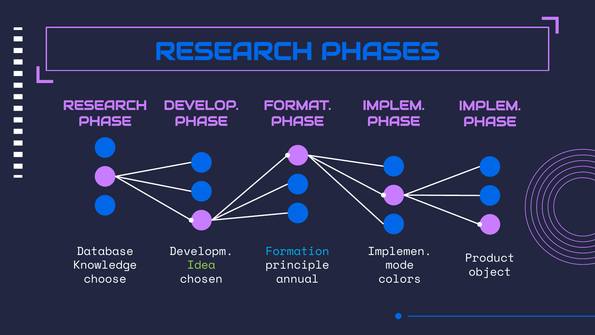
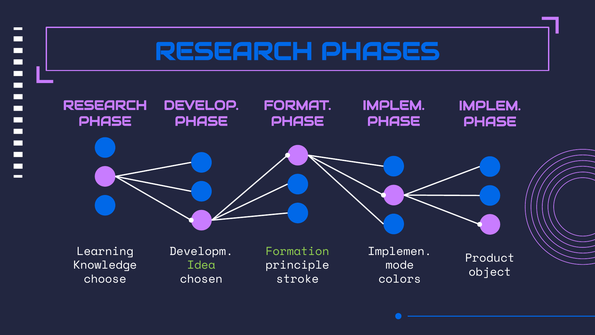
Database: Database -> Learning (105, 251)
Formation colour: light blue -> light green (297, 251)
annual: annual -> stroke (297, 279)
